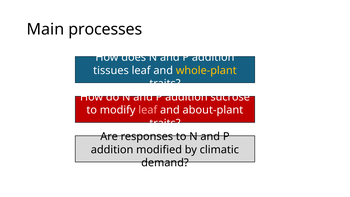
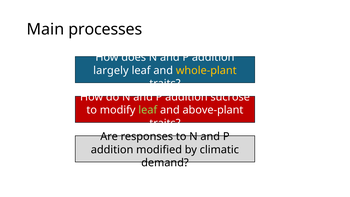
tissues: tissues -> largely (111, 70)
leaf colour: pink -> light green (148, 110)
about-plant: about-plant -> above-plant (213, 110)
